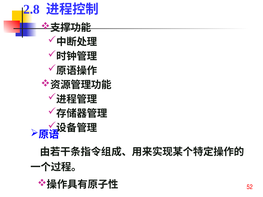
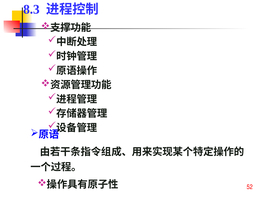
2.8: 2.8 -> 8.3 (31, 9)
